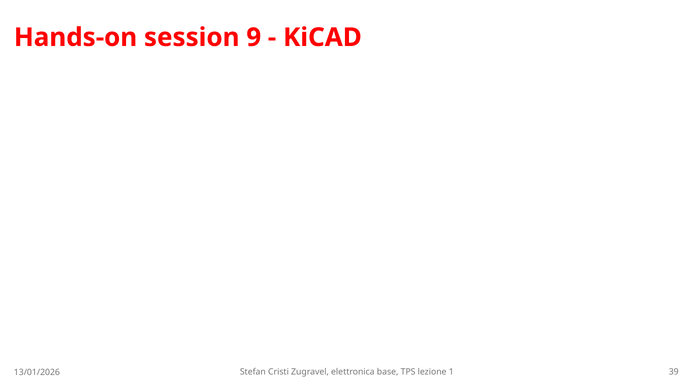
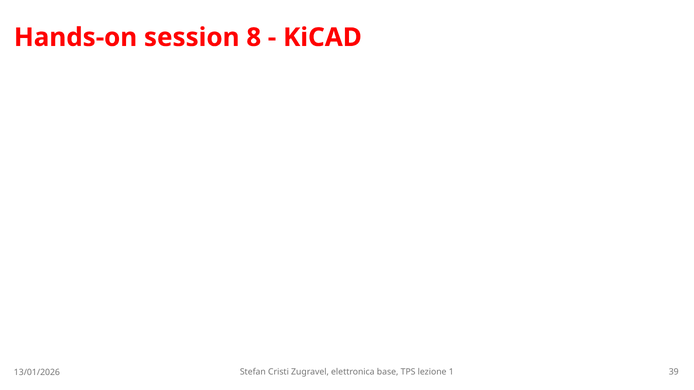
9: 9 -> 8 (254, 37)
